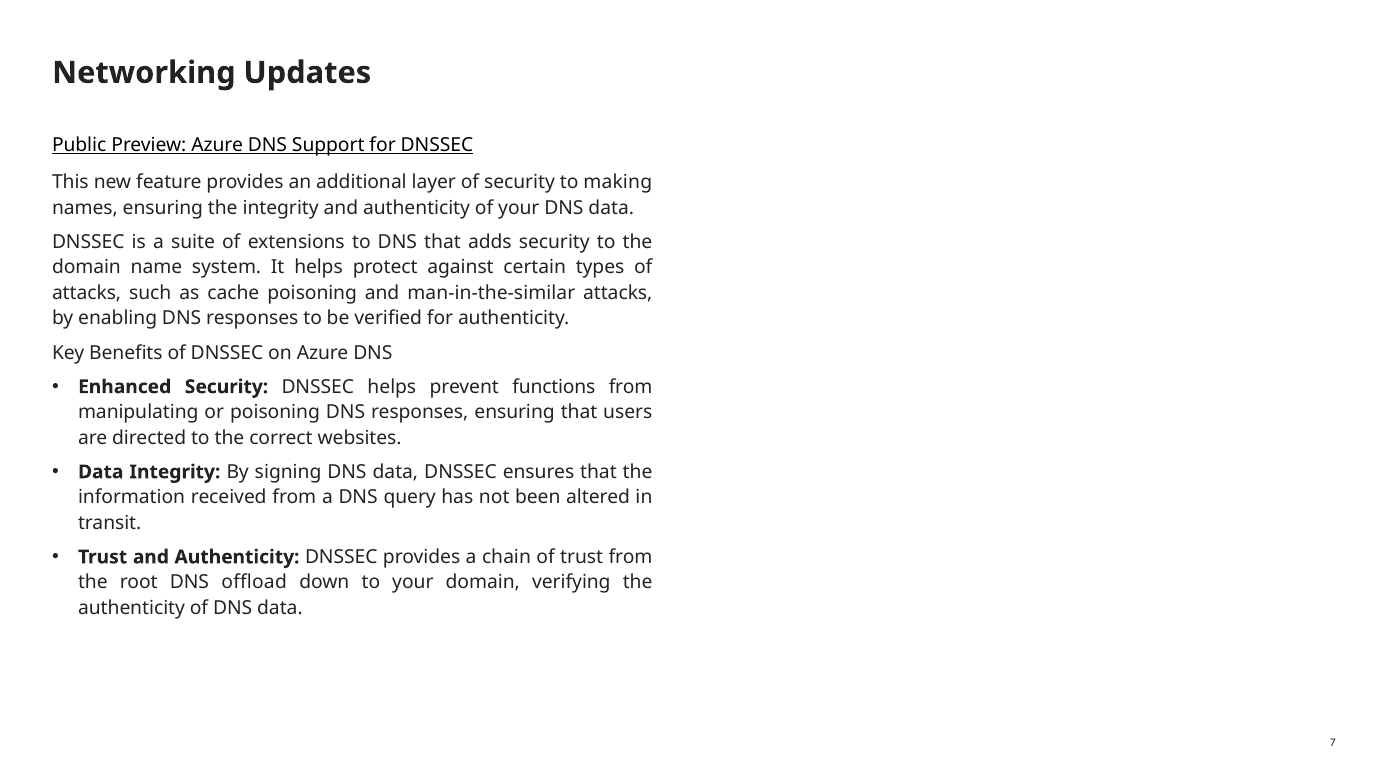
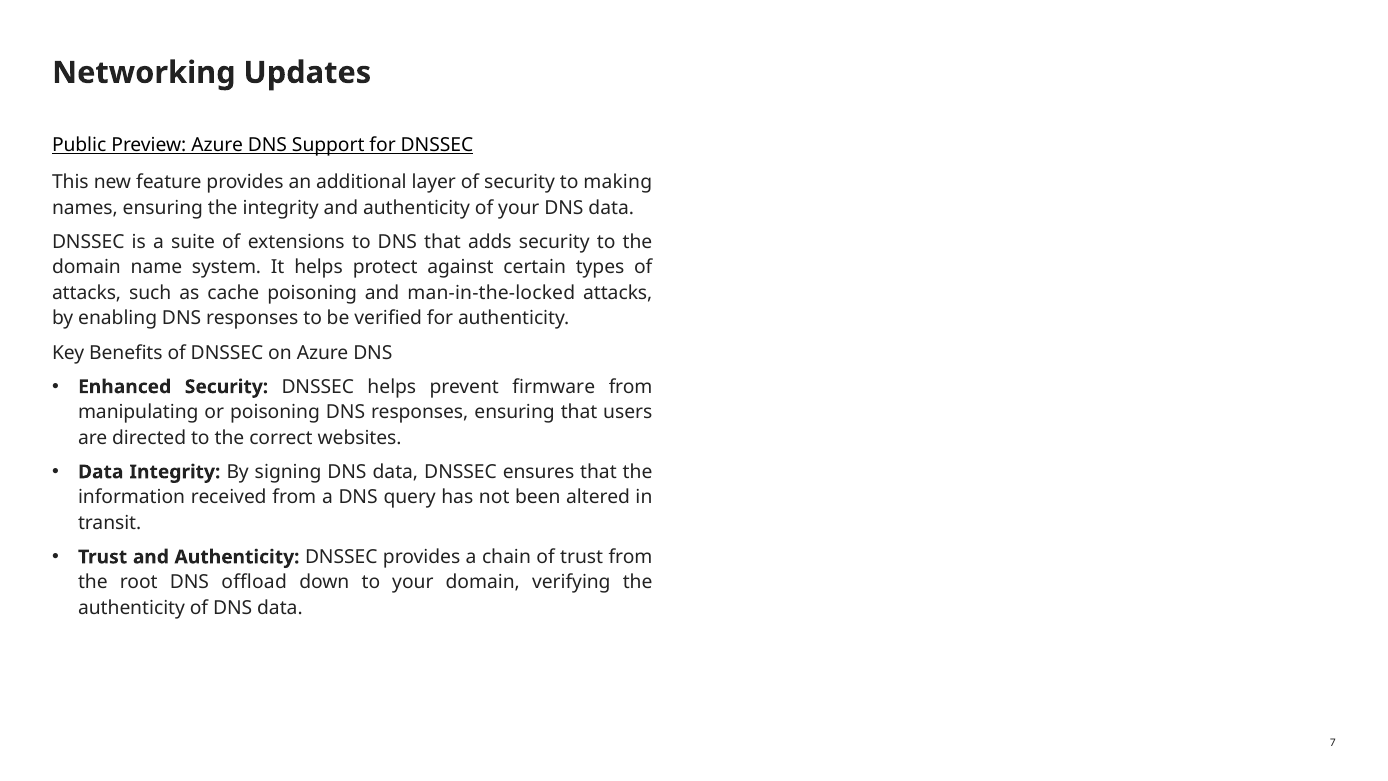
man-in-the-similar: man-in-the-similar -> man-in-the-locked (491, 293)
functions: functions -> firmware (554, 387)
